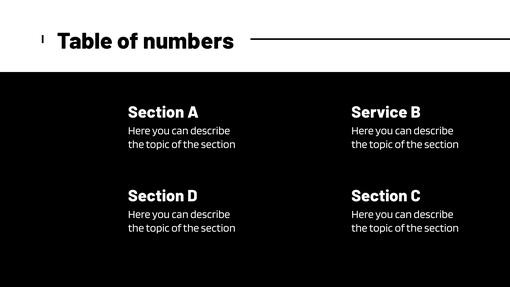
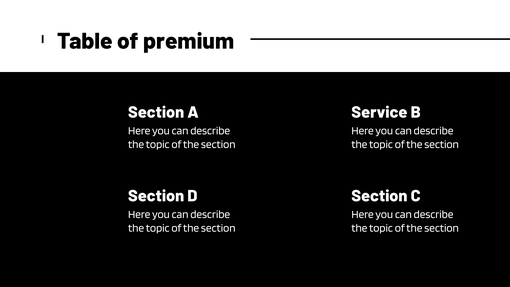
numbers: numbers -> premium (189, 41)
